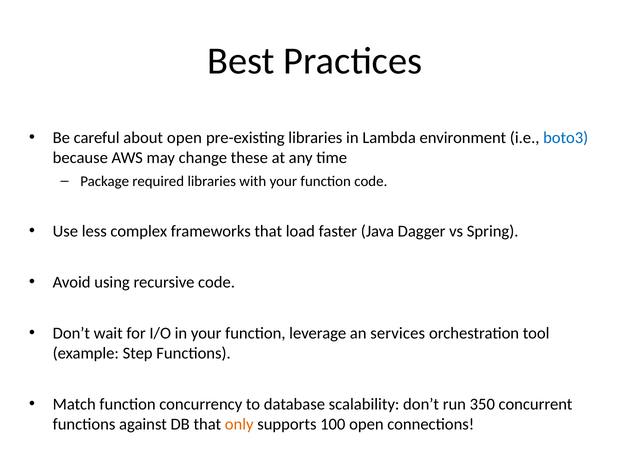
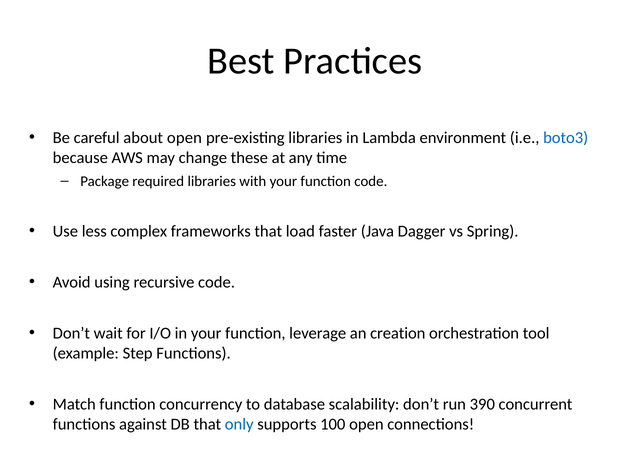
services: services -> creation (398, 334)
350: 350 -> 390 (482, 405)
only colour: orange -> blue (239, 425)
